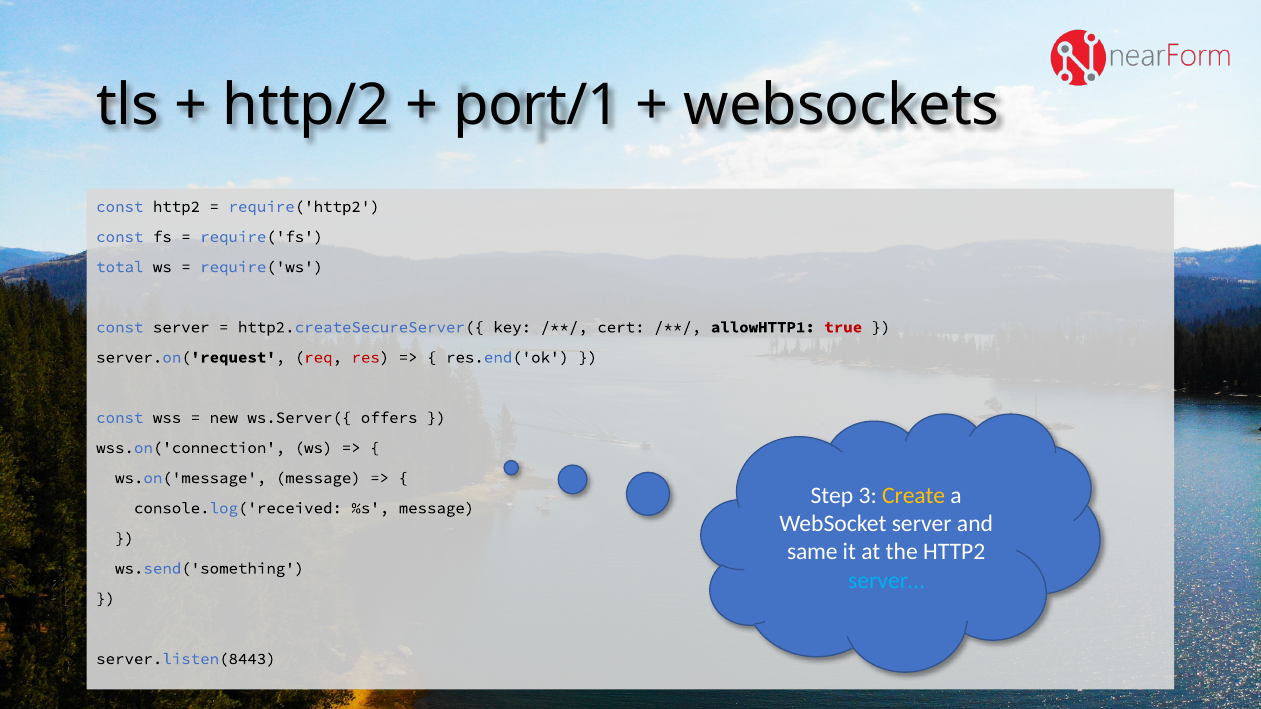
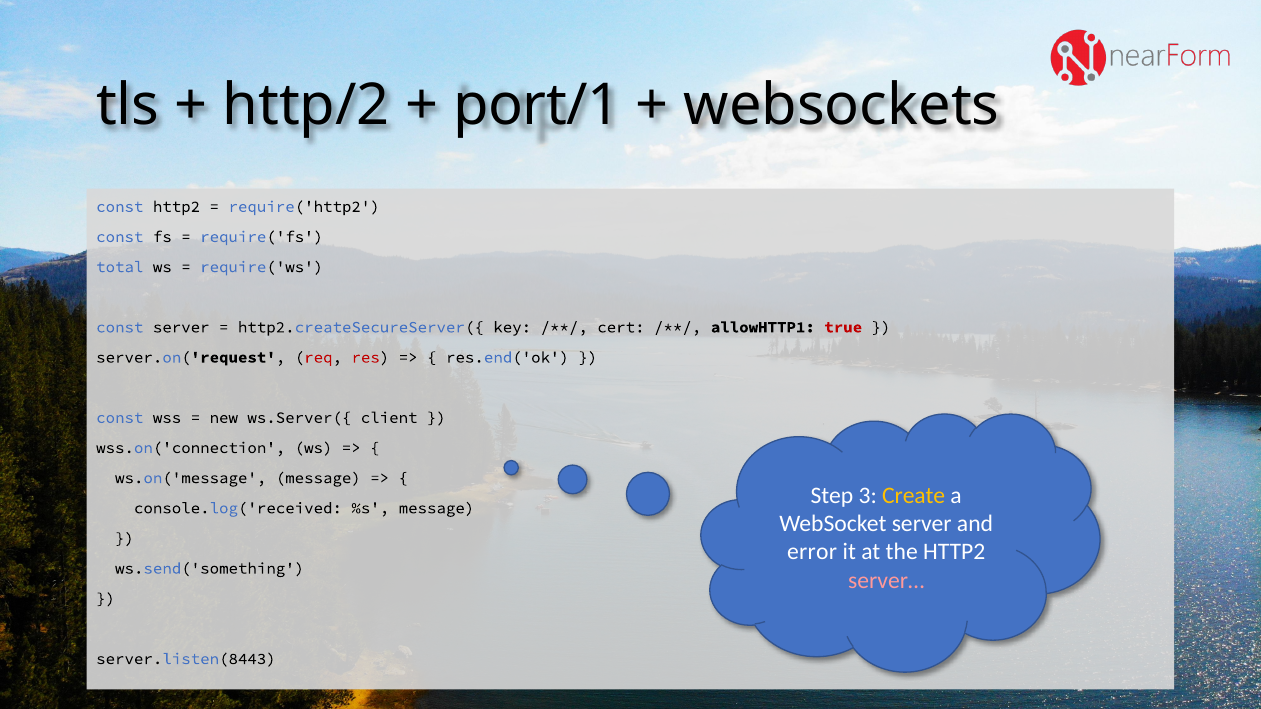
offers: offers -> client (389, 418)
same: same -> error (812, 552)
server… colour: light blue -> pink (886, 581)
